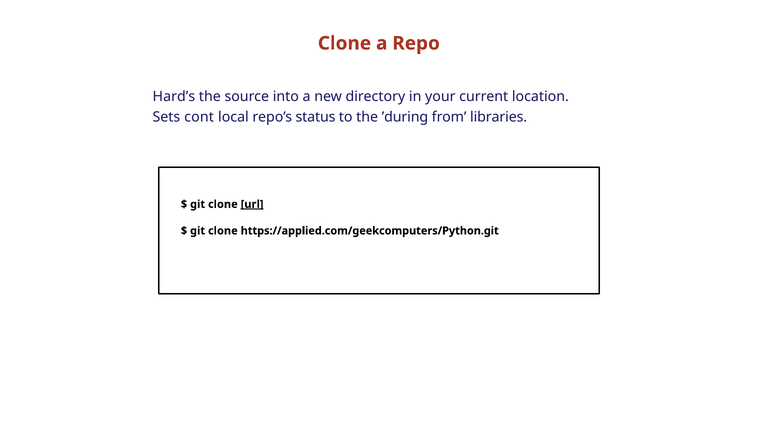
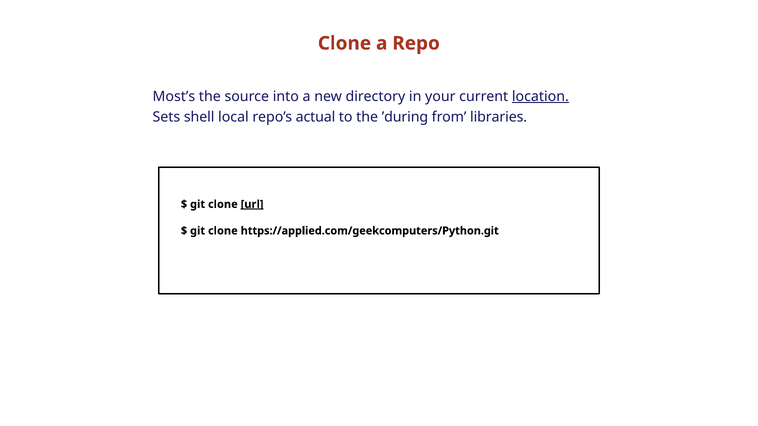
Hard’s: Hard’s -> Most’s (174, 96)
location underline: none -> present (540, 96)
cont: cont -> shell (199, 117)
status: status -> actual (316, 117)
